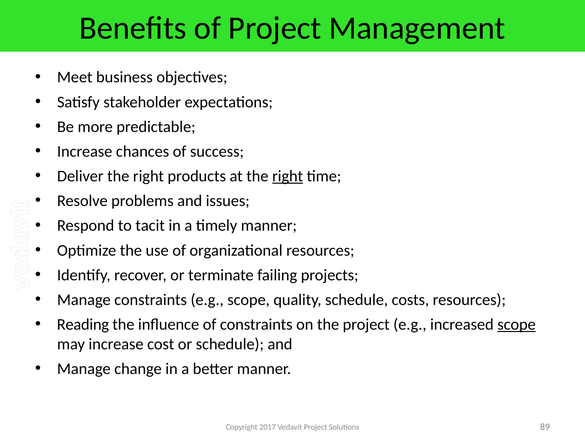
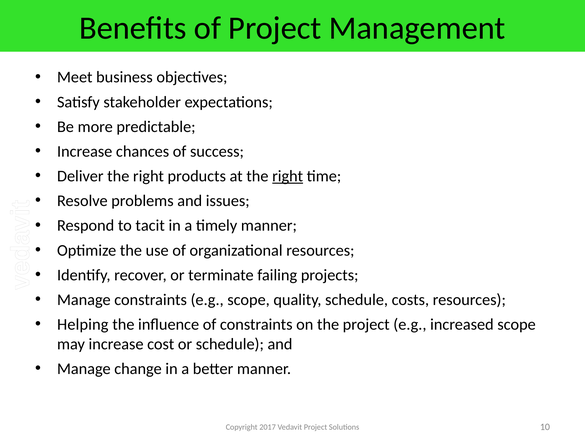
Reading: Reading -> Helping (83, 324)
scope underline: present -> none (517, 324)
89: 89 -> 10 (545, 427)
